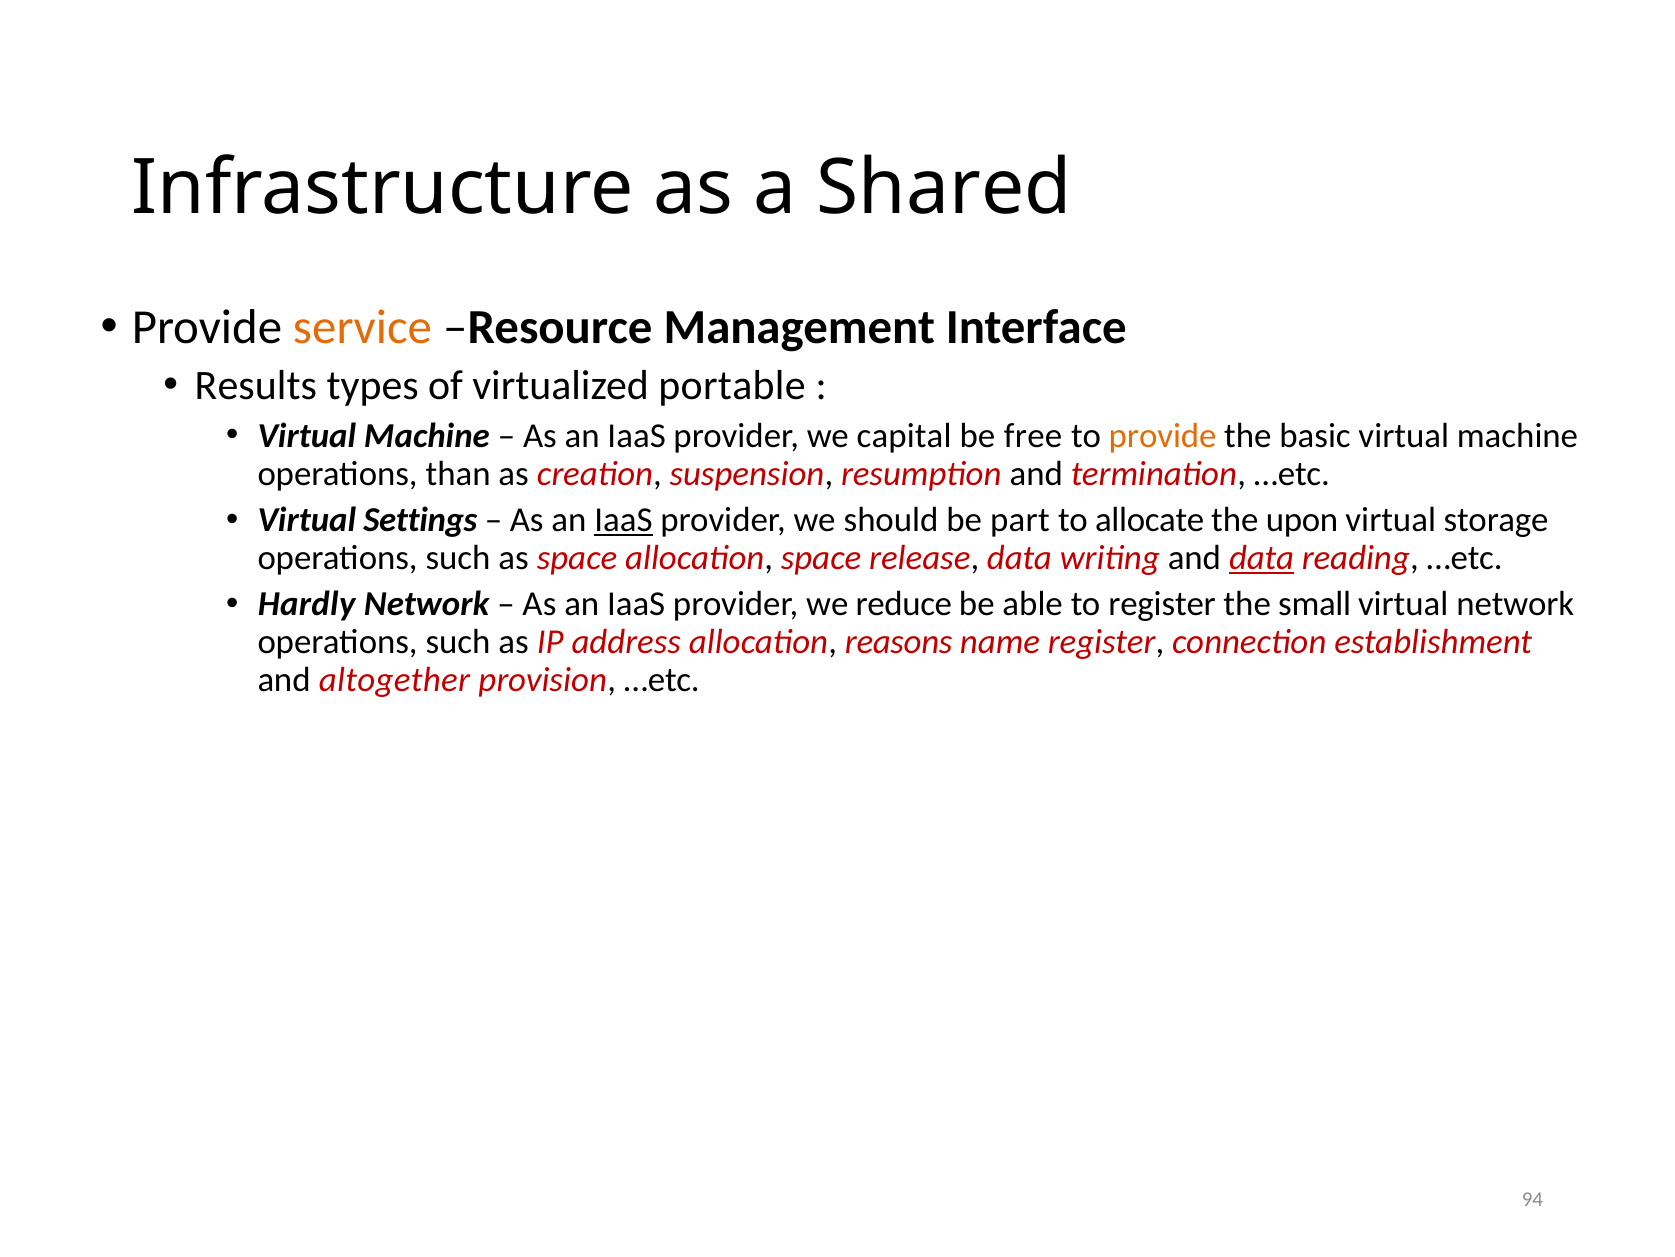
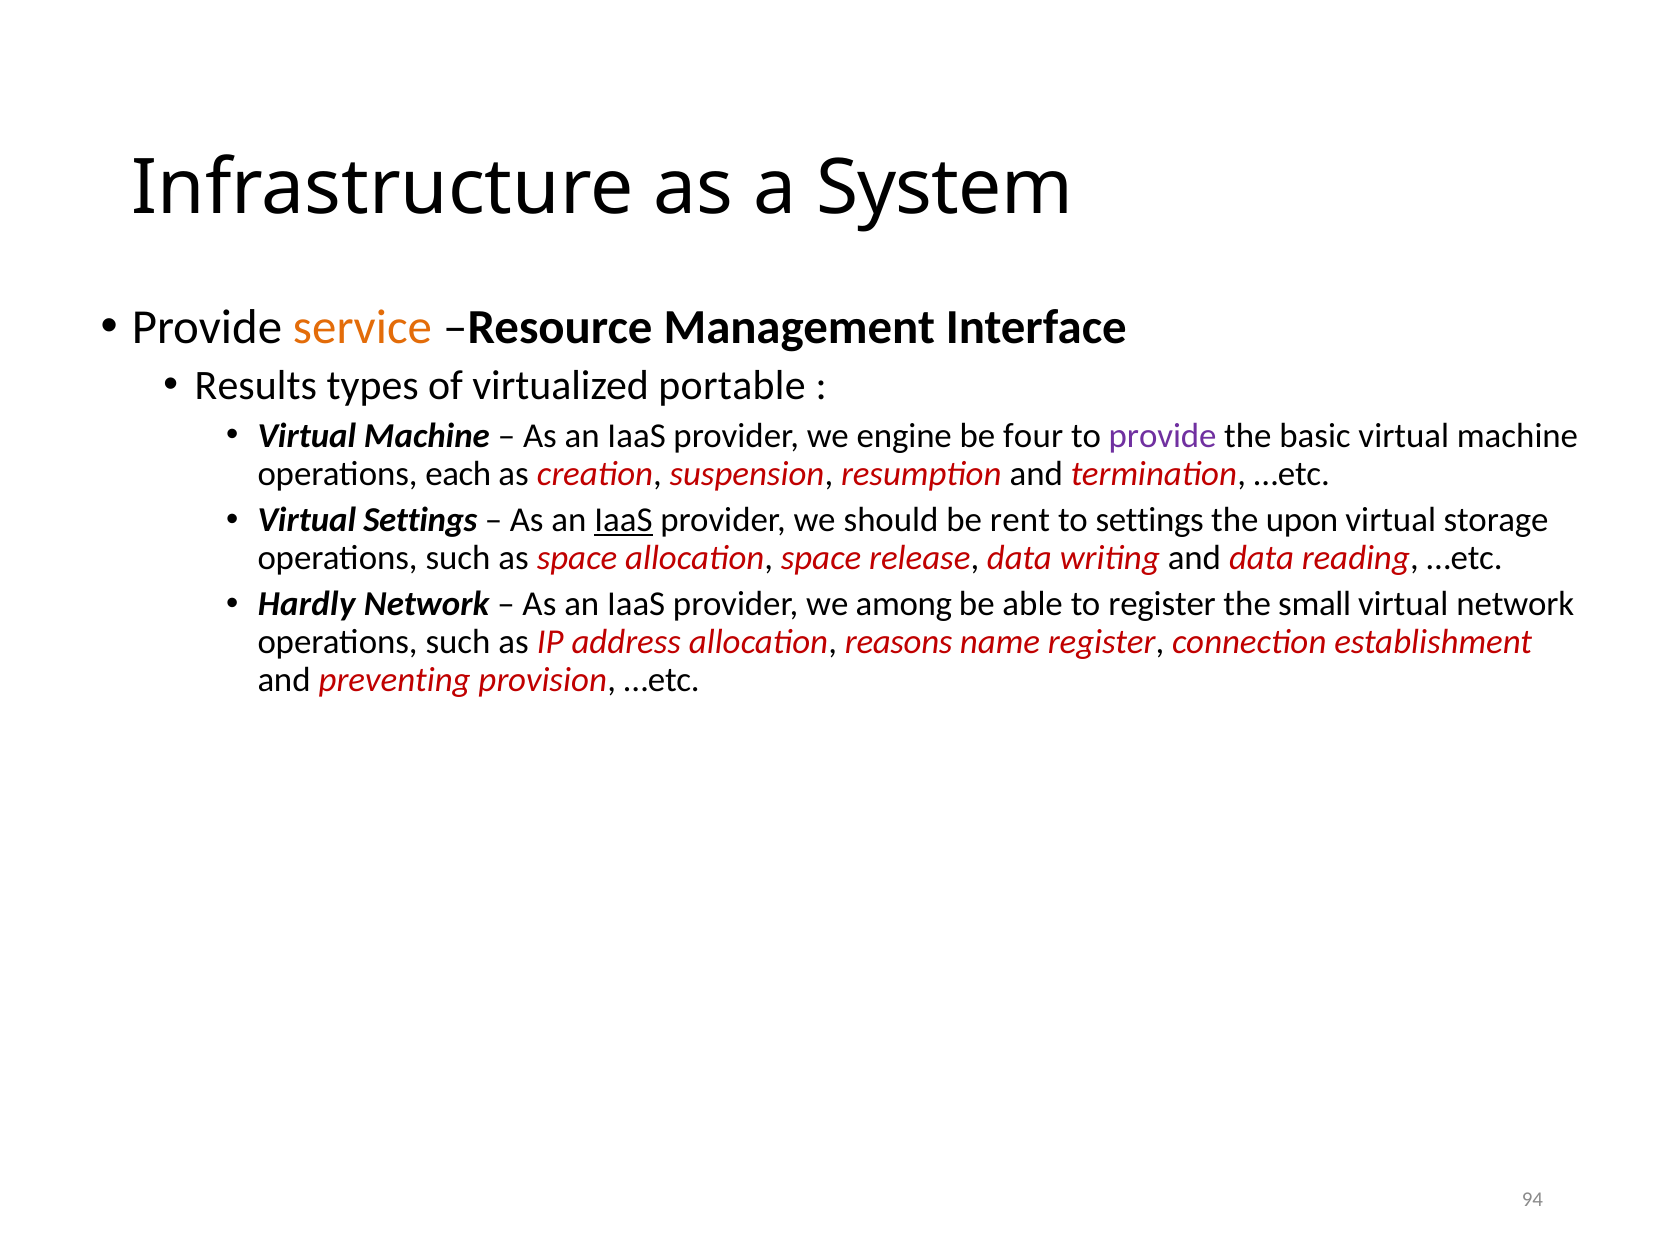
Shared: Shared -> System (945, 188)
capital: capital -> engine (904, 436)
free: free -> four (1033, 436)
provide colour: orange -> purple (1163, 436)
than: than -> each (458, 473)
part: part -> rent (1020, 520)
to allocate: allocate -> settings (1150, 520)
data underline: present -> none (1261, 557)
reduce: reduce -> among (904, 604)
altogether: altogether -> preventing (395, 679)
